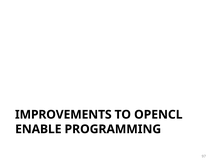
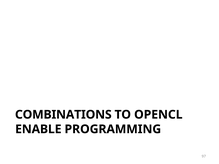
IMPROVEMENTS: IMPROVEMENTS -> COMBINATIONS (63, 115)
